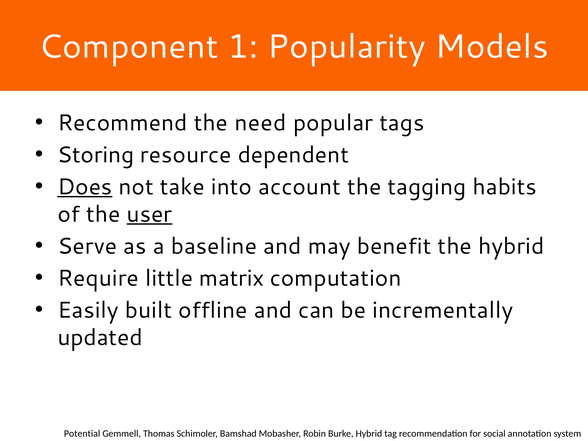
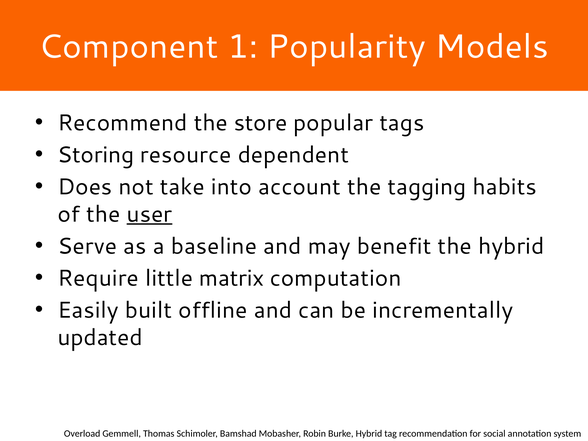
need: need -> store (261, 123)
Does underline: present -> none (85, 187)
Potential: Potential -> Overload (82, 434)
